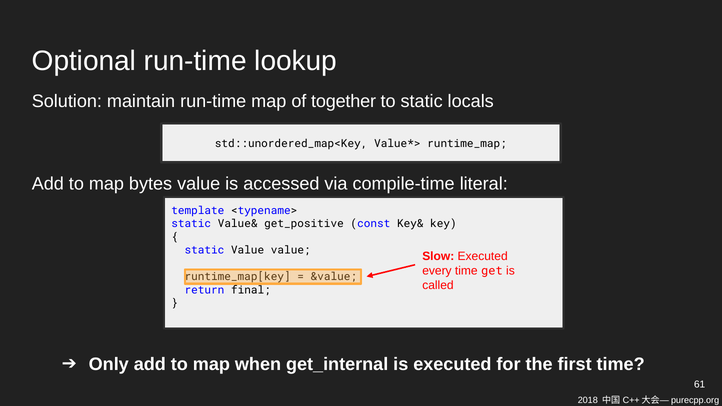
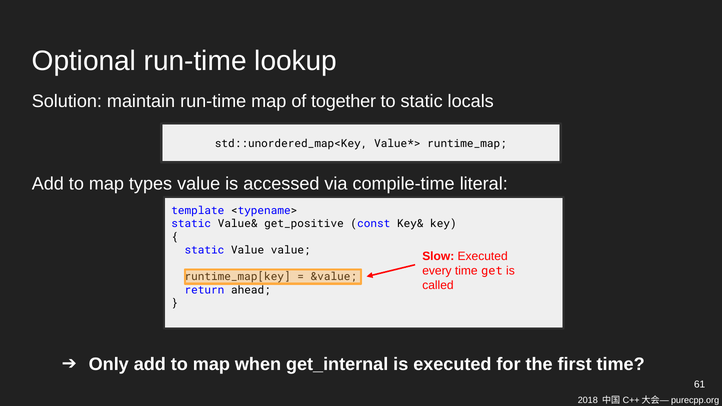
bytes: bytes -> types (151, 184)
final: final -> ahead (251, 290)
